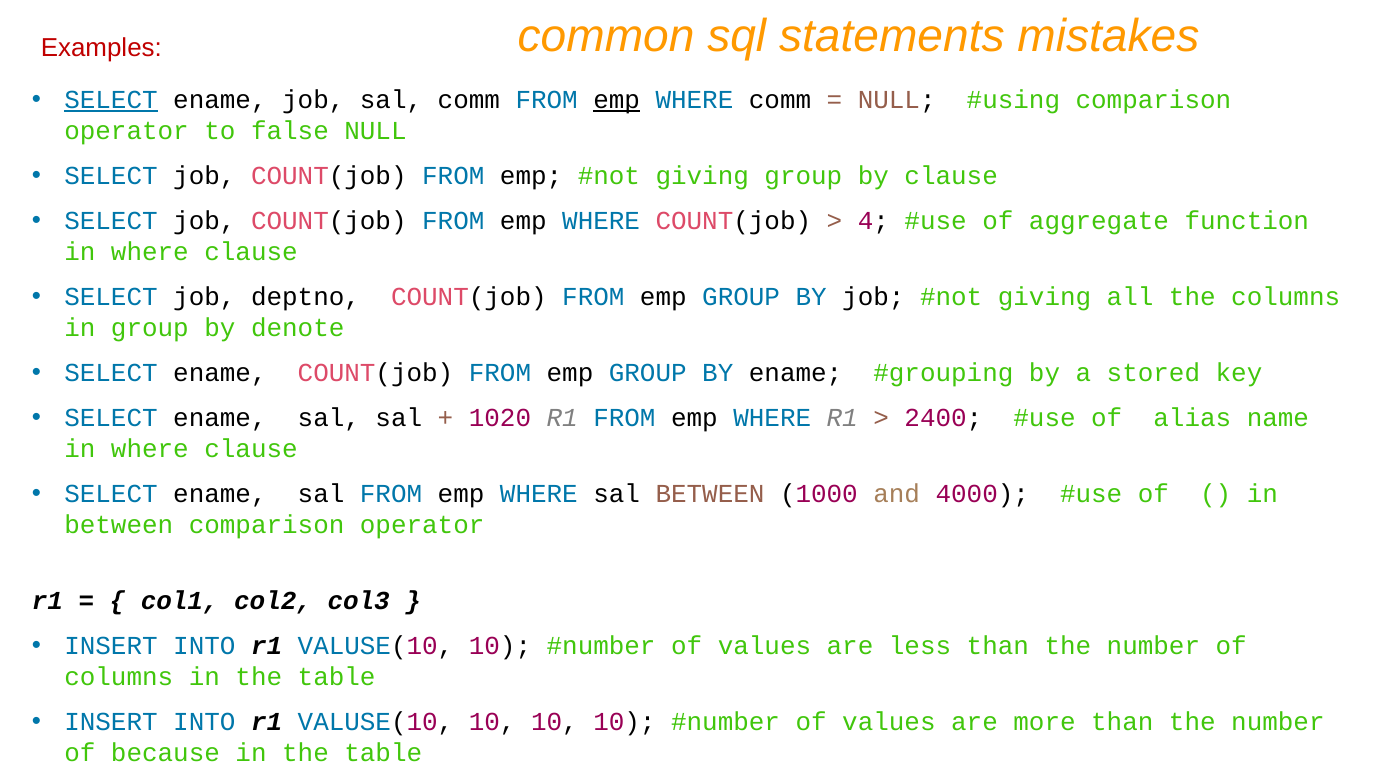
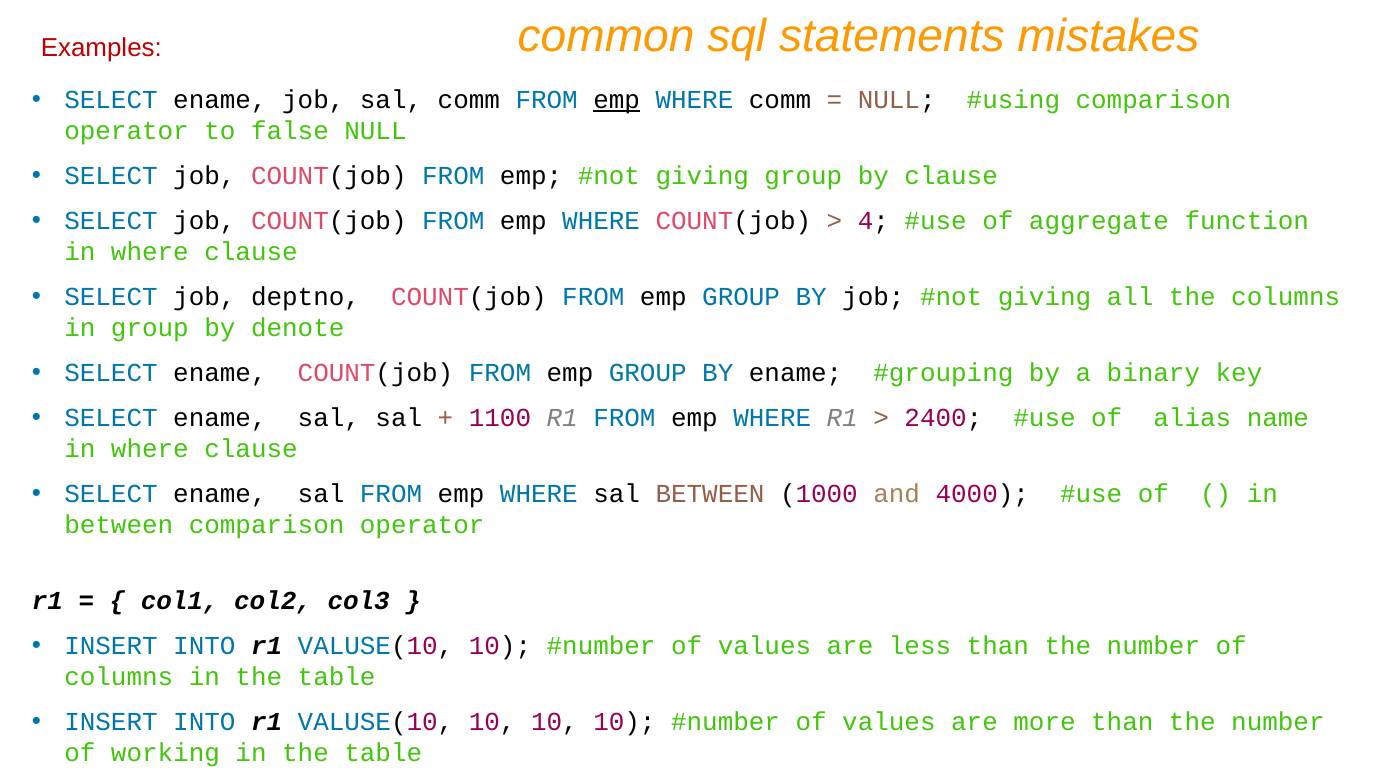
SELECT underline: present -> none (111, 100)
stored: stored -> binary (1153, 373)
1020: 1020 -> 1100 (500, 418)
because: because -> working (165, 753)
